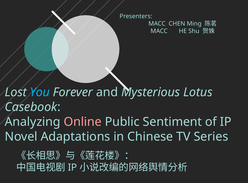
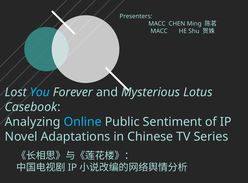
Online colour: pink -> light blue (83, 122)
